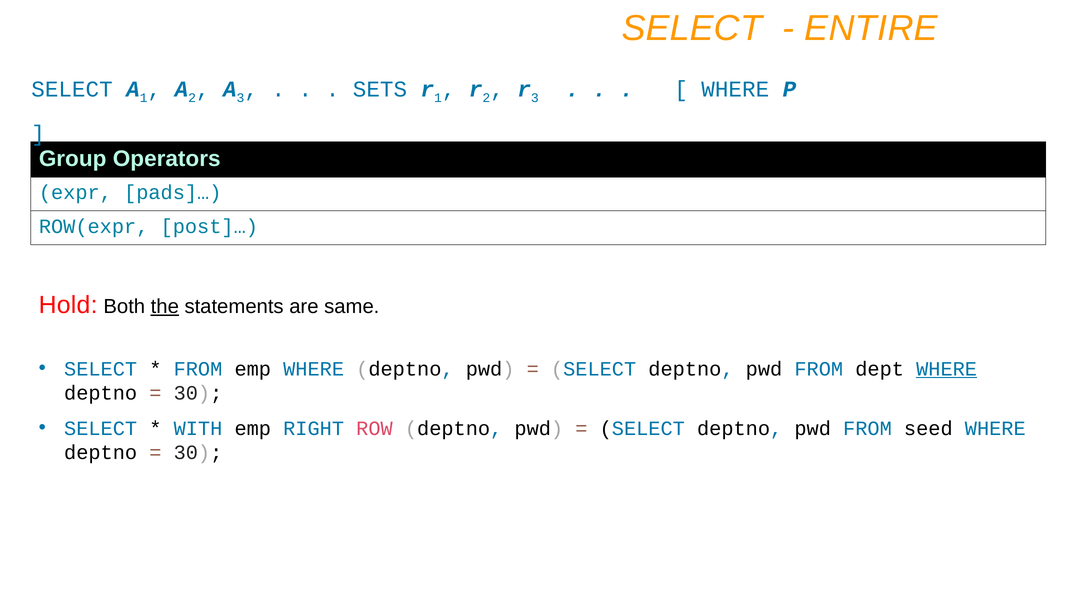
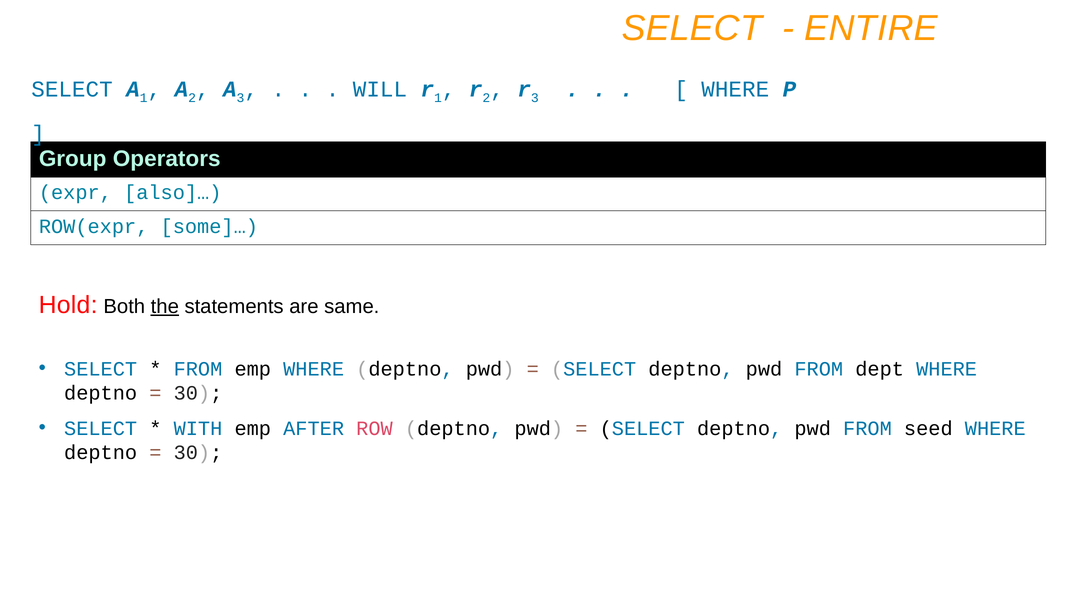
SETS: SETS -> WILL (380, 89)
pads]…: pads]… -> also]… (173, 192)
post]…: post]… -> some]… (209, 226)
WHERE underline: present -> none (947, 369)
RIGHT: RIGHT -> AFTER (314, 428)
